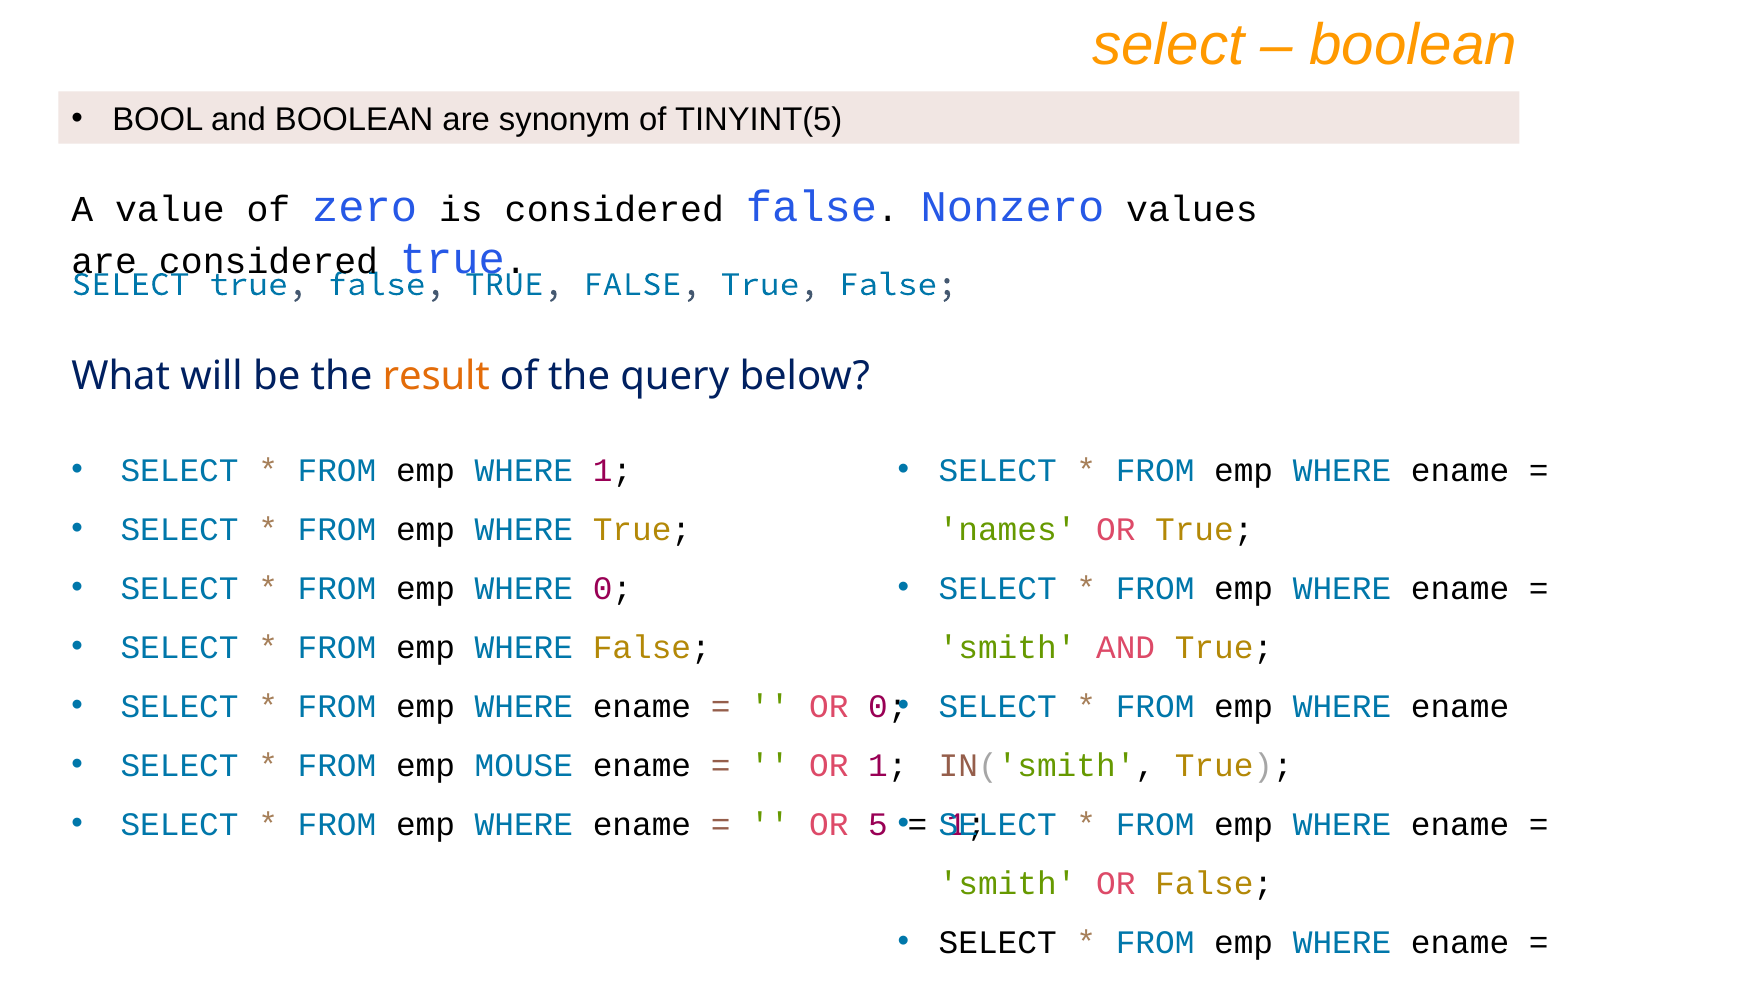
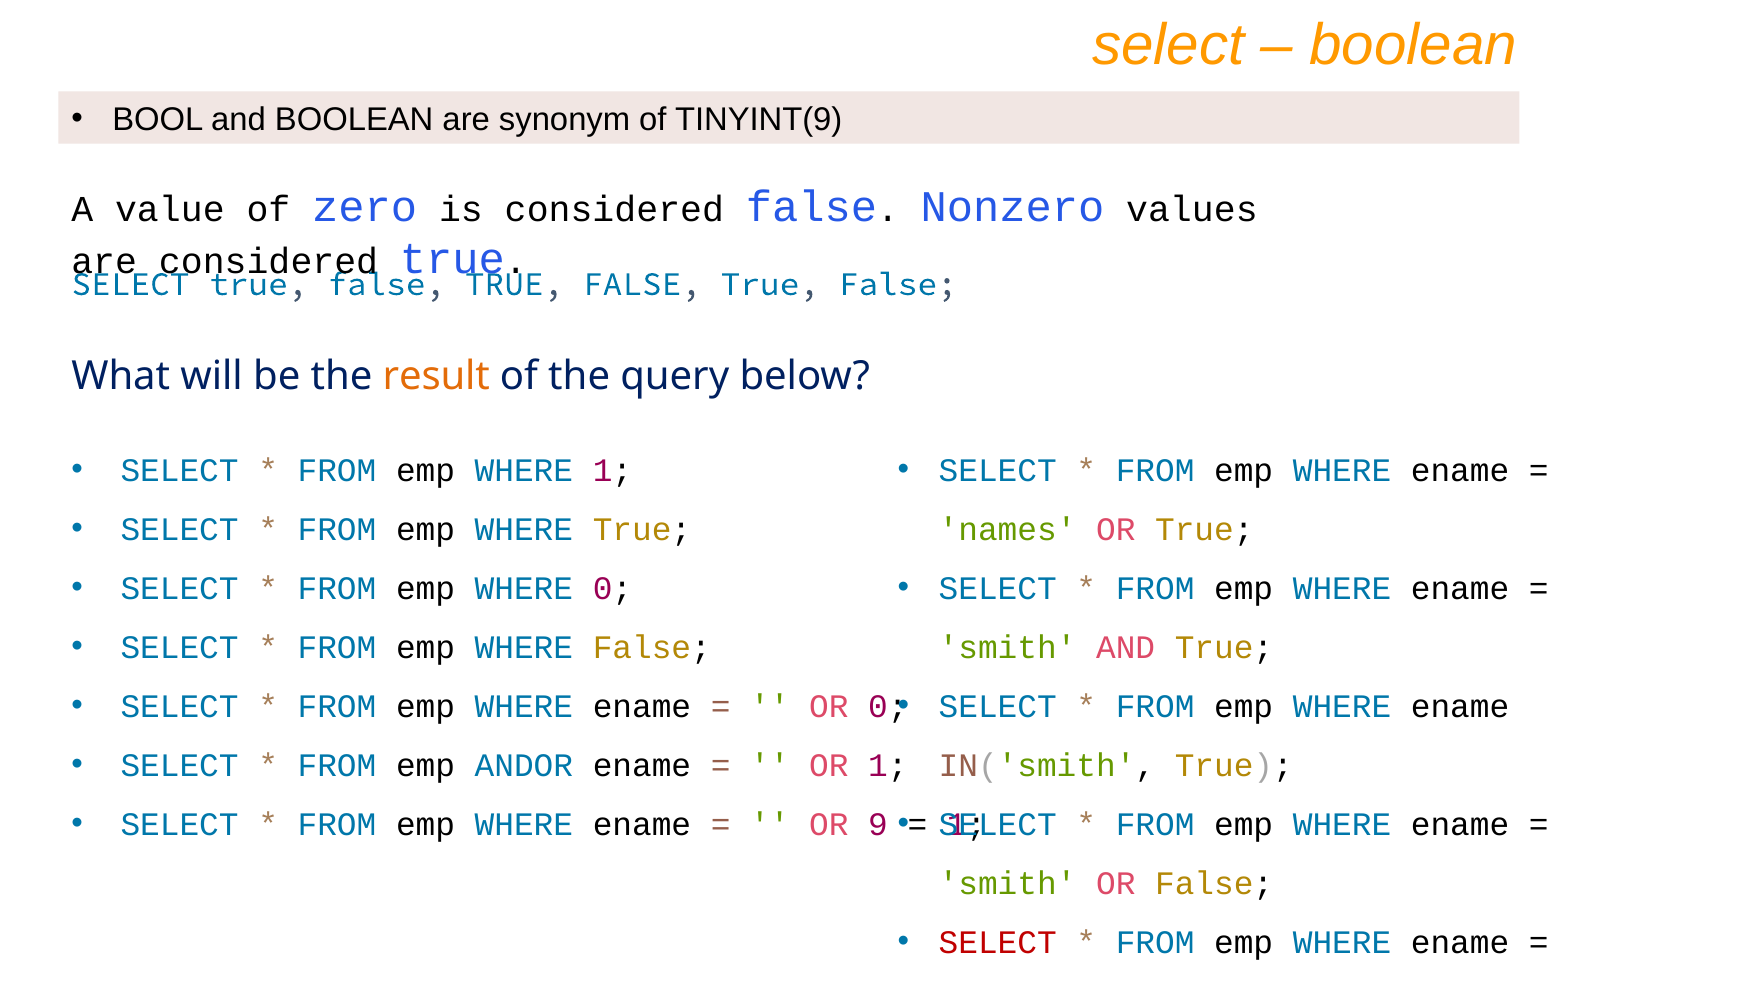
TINYINT(5: TINYINT(5 -> TINYINT(9 (759, 120)
MOUSE: MOUSE -> ANDOR (524, 766)
5: 5 -> 9 (878, 825)
SELECT colour: black -> red (998, 943)
